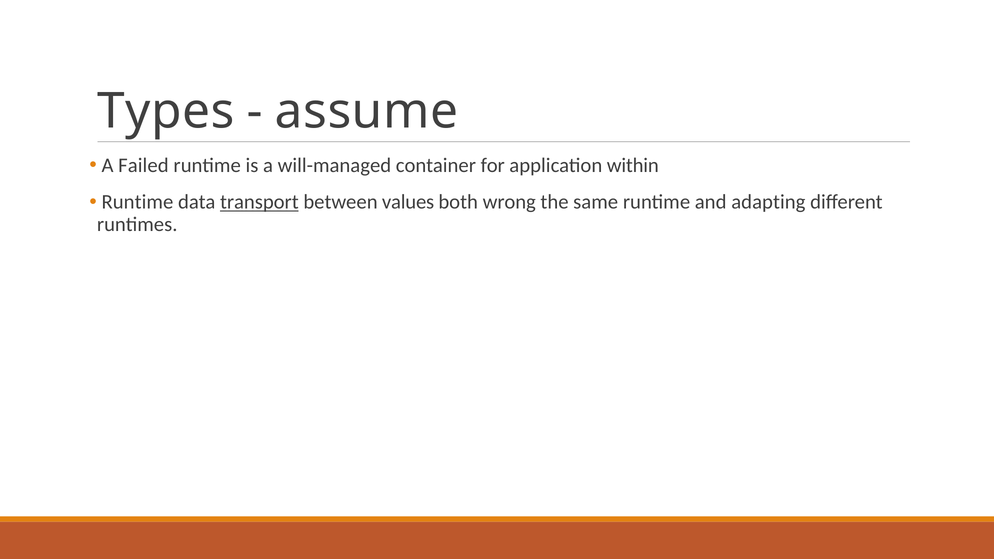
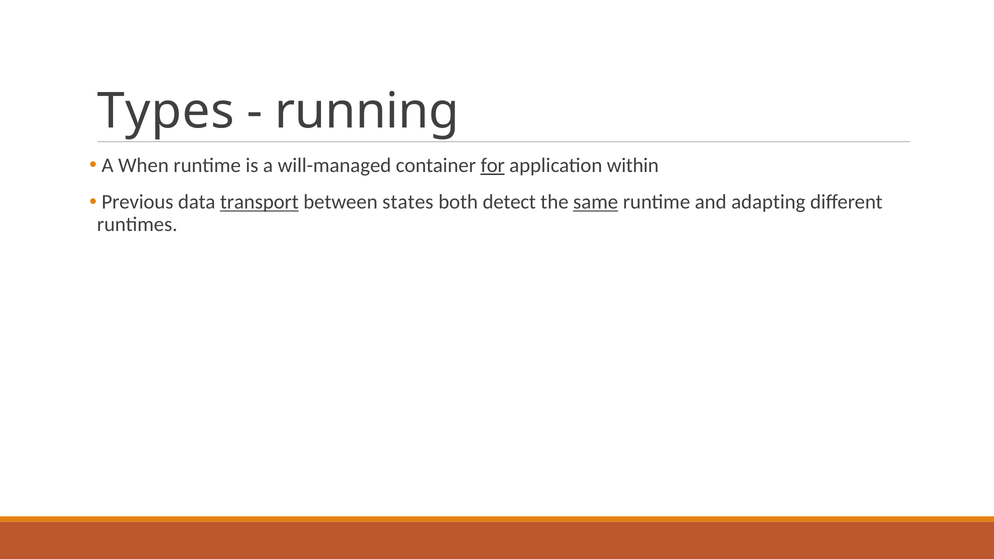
assume: assume -> running (367, 111)
Failed: Failed -> When (143, 165)
for underline: none -> present (493, 165)
Runtime: Runtime -> Previous (137, 202)
values: values -> states (408, 202)
wrong: wrong -> detect (509, 202)
same underline: none -> present (596, 202)
